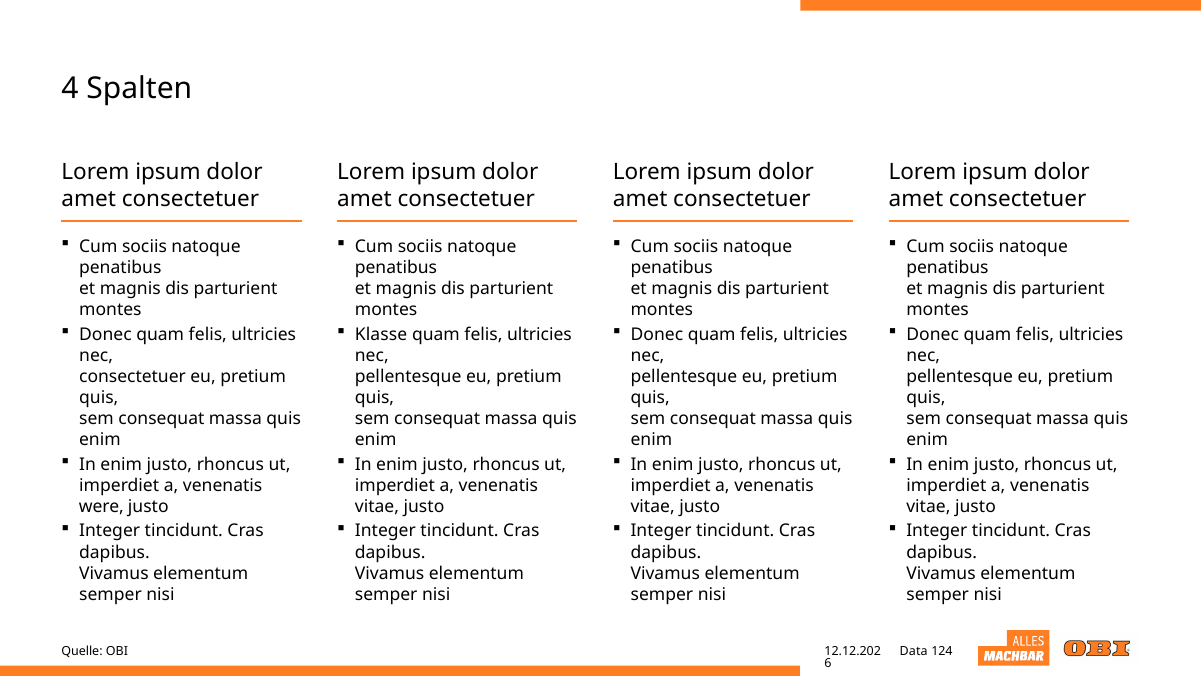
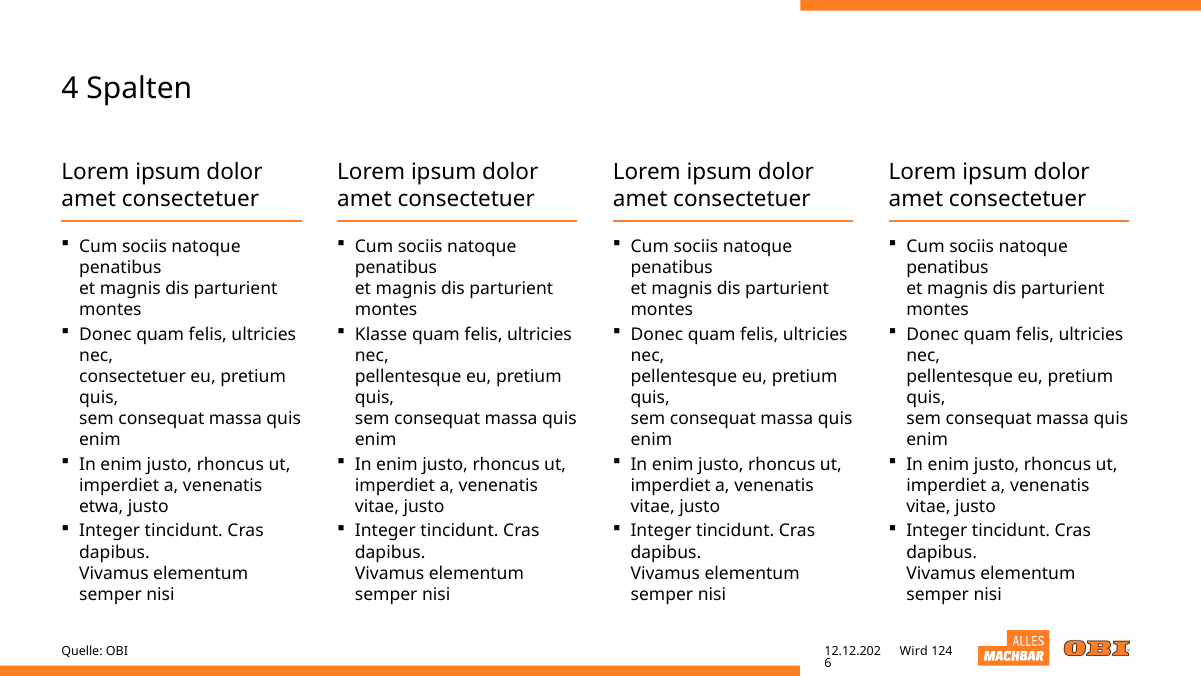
were: were -> etwa (101, 506)
Data: Data -> Wird (914, 651)
